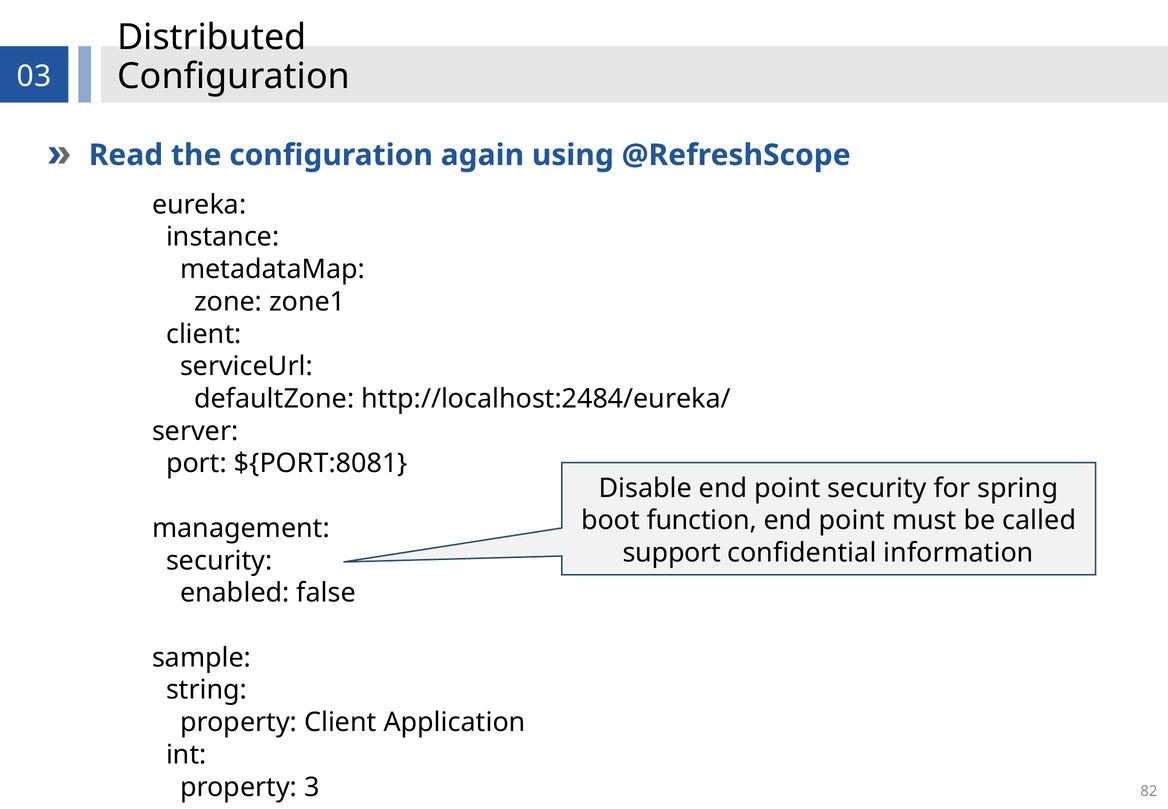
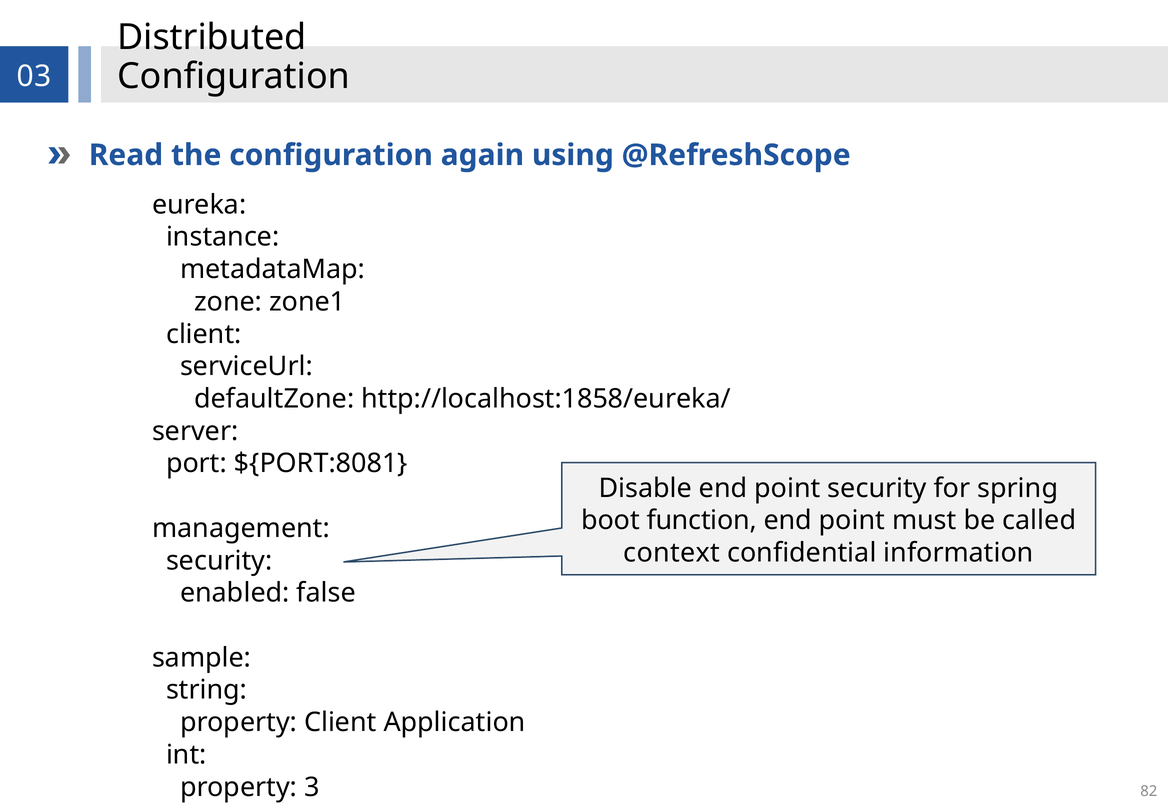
http://localhost:2484/eureka/: http://localhost:2484/eureka/ -> http://localhost:1858/eureka/ (546, 399)
support: support -> context (672, 553)
